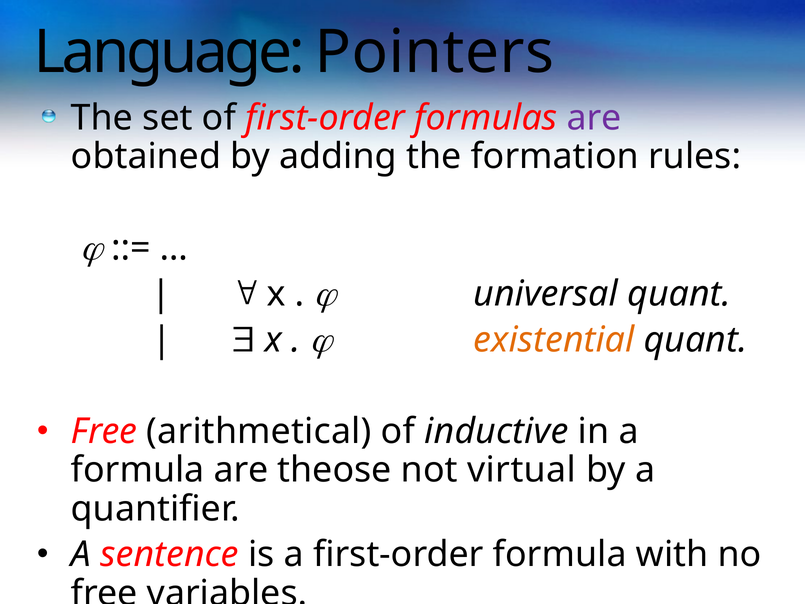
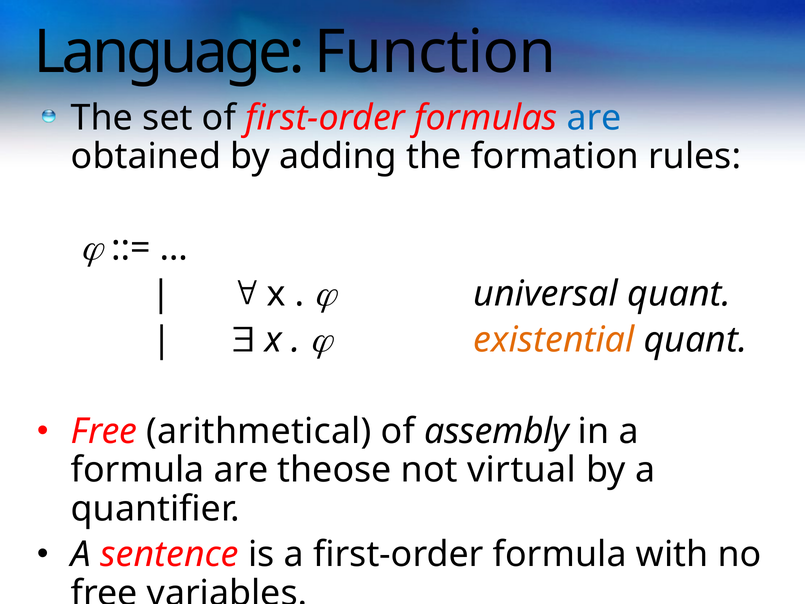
Pointers: Pointers -> Function (435, 52)
are colour: purple -> blue (594, 118)
inductive: inductive -> assembly (497, 431)
